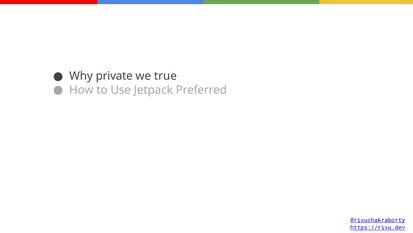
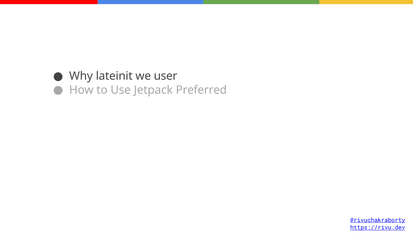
private: private -> lateinit (114, 76)
true: true -> user (166, 76)
